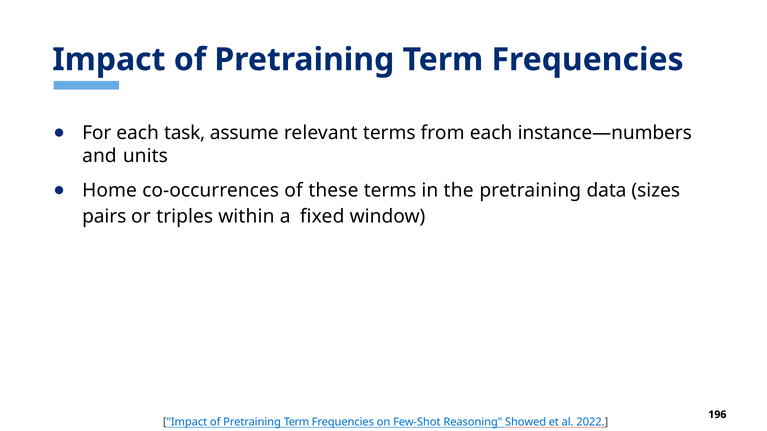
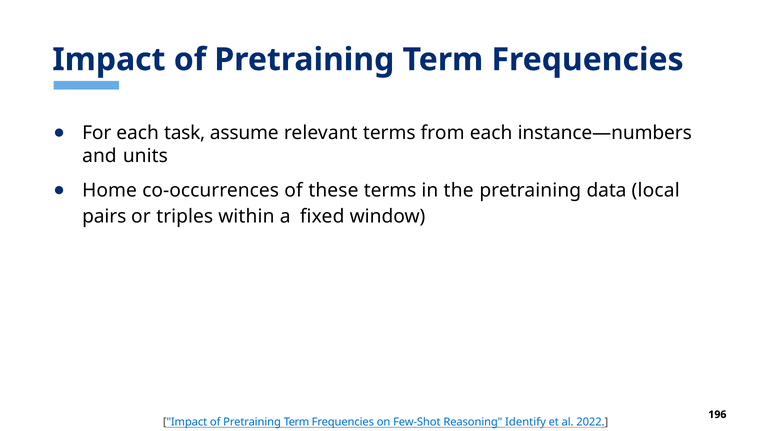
sizes: sizes -> local (656, 190)
Showed: Showed -> Identify (525, 423)
